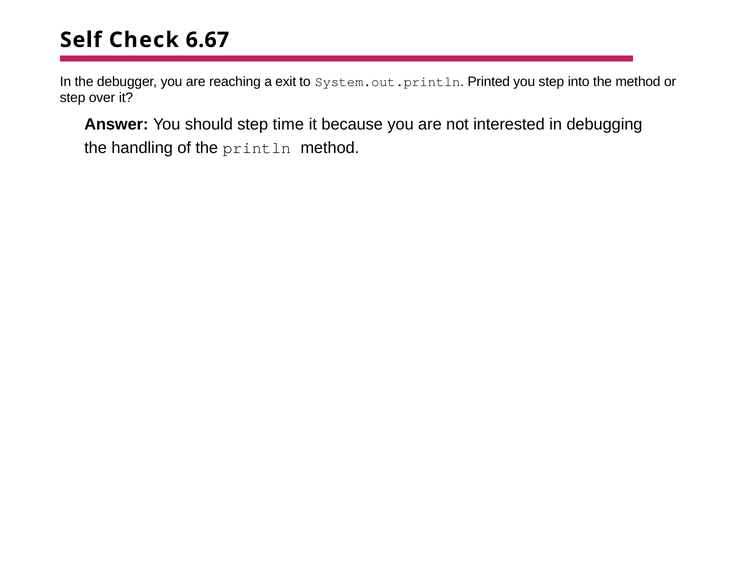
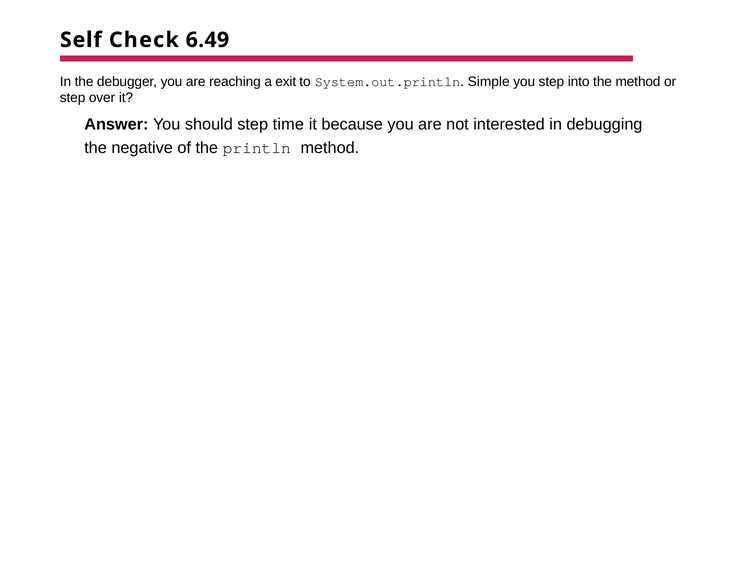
6.67: 6.67 -> 6.49 (207, 40)
Printed: Printed -> Simple (489, 82)
handling: handling -> negative (142, 148)
